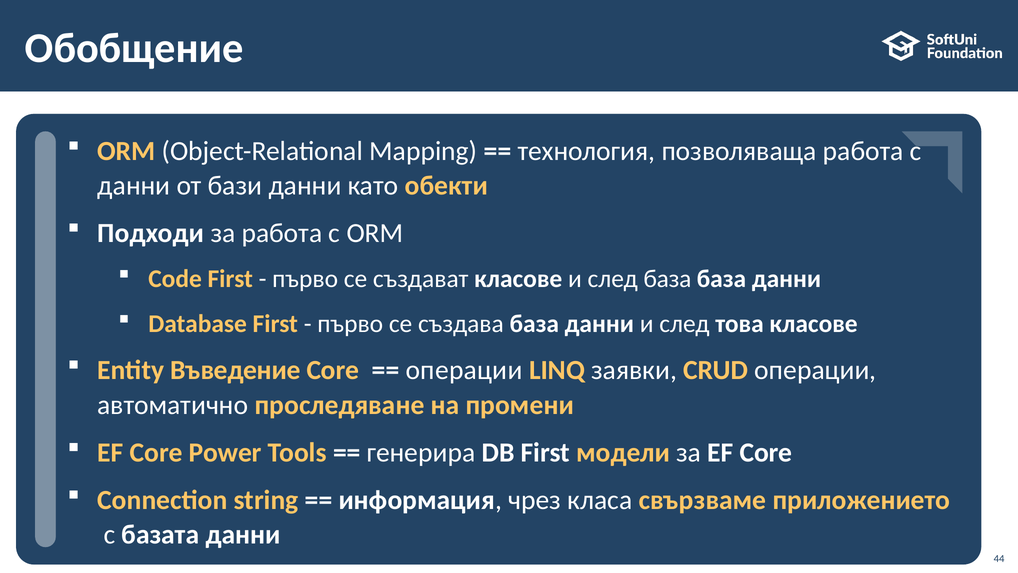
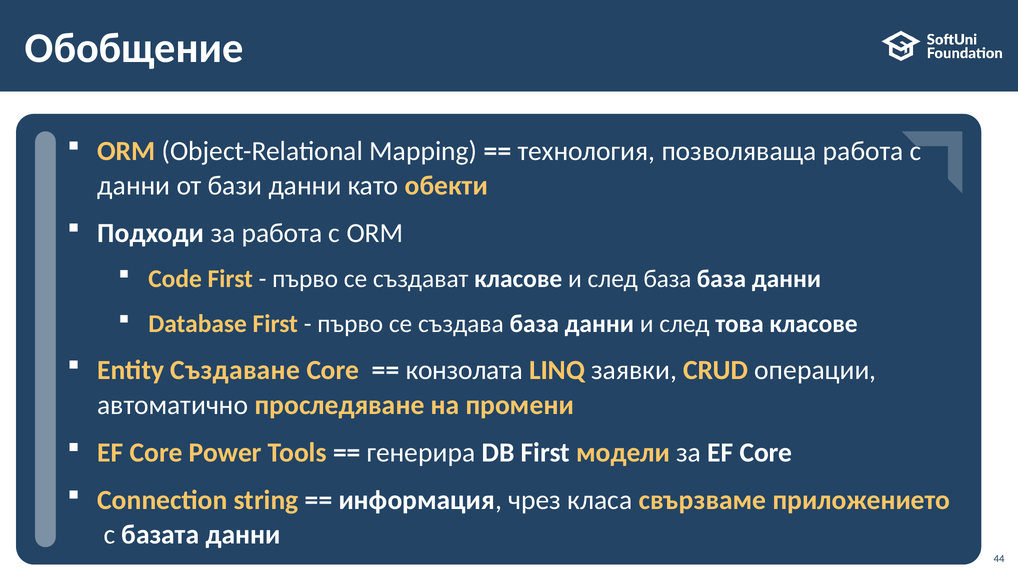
Въведение: Въведение -> Създаване (235, 370)
операции: операции -> конзолата (464, 370)
